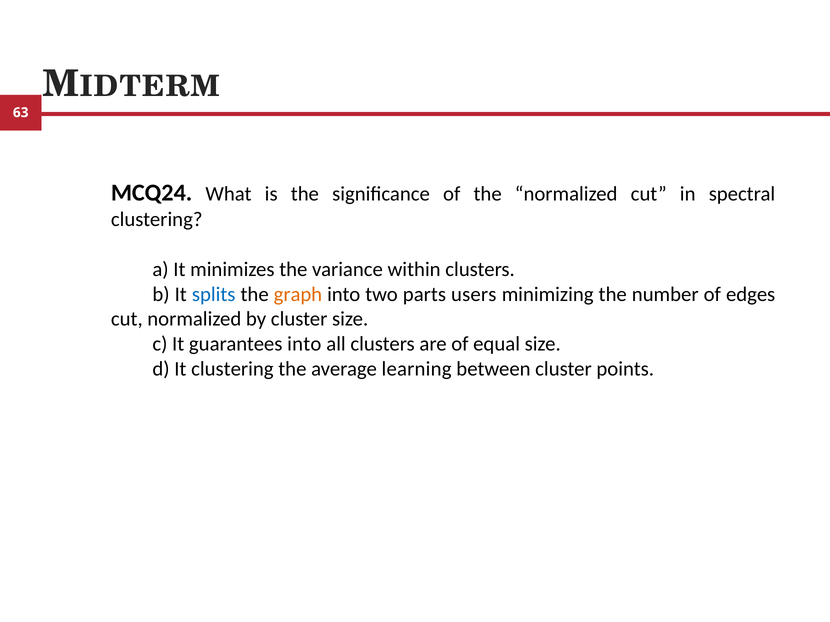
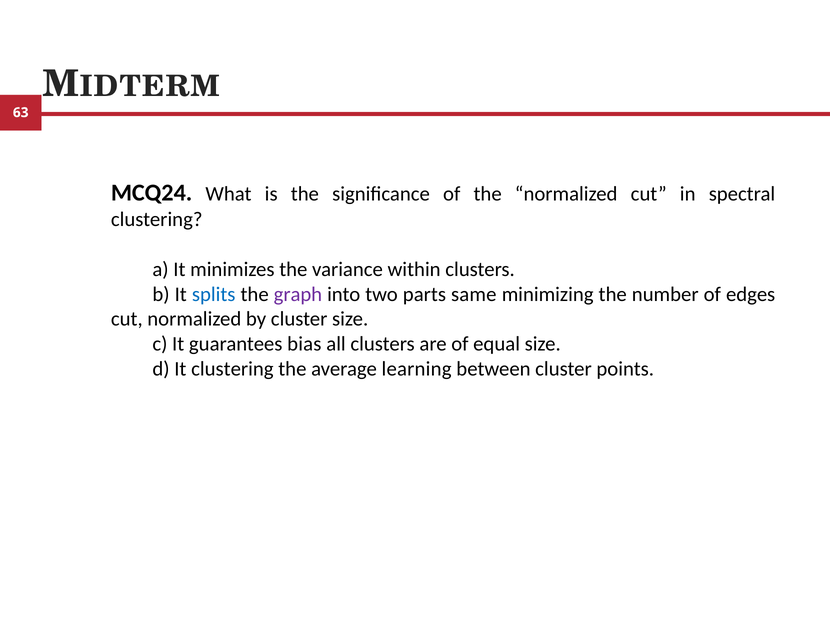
graph colour: orange -> purple (298, 295)
users: users -> same (474, 295)
guarantees into: into -> bias (304, 344)
